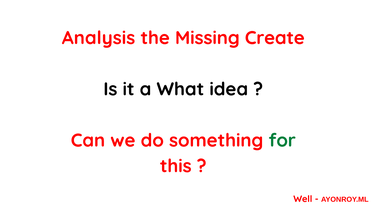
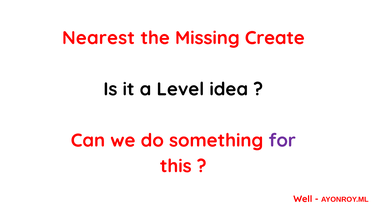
Analysis: Analysis -> Nearest (98, 38)
What: What -> Level (180, 89)
for colour: green -> purple (282, 140)
